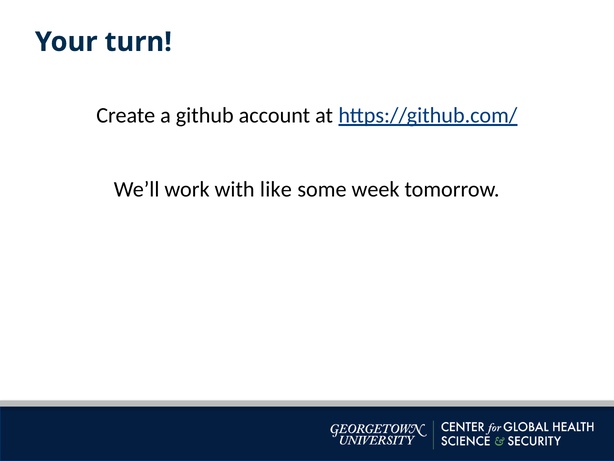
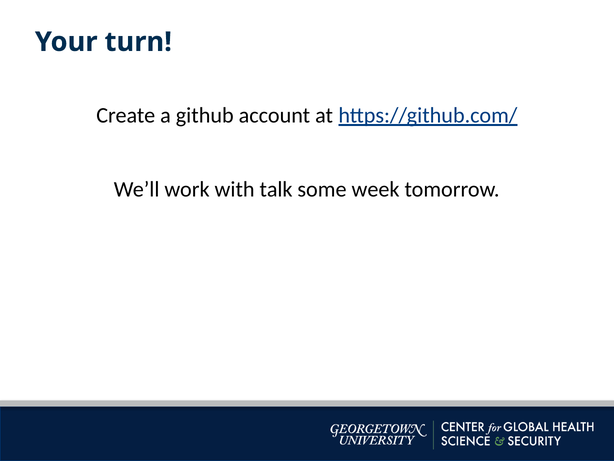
like: like -> talk (276, 189)
